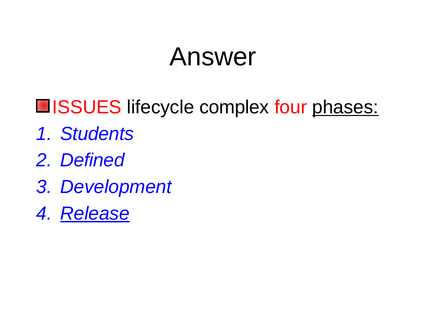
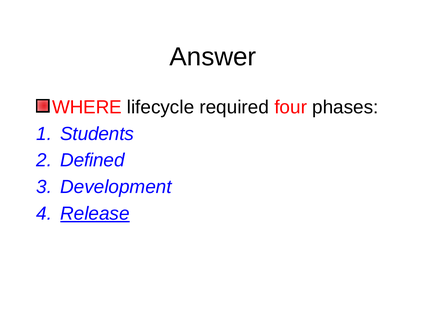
ISSUES: ISSUES -> WHERE (87, 107)
complex: complex -> required (234, 107)
phases underline: present -> none (345, 107)
